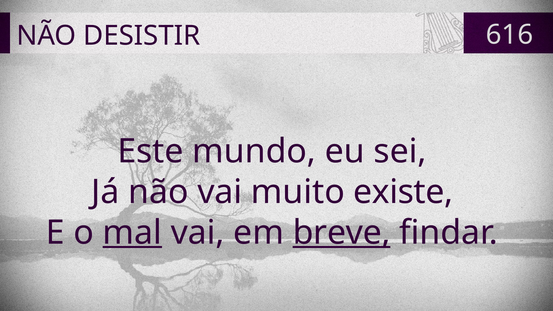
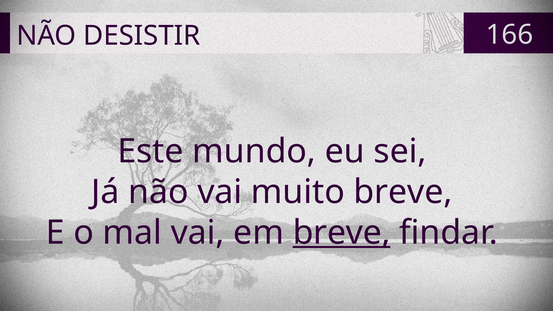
616: 616 -> 166 (509, 35)
muito existe: existe -> breve (403, 192)
mal underline: present -> none (132, 233)
